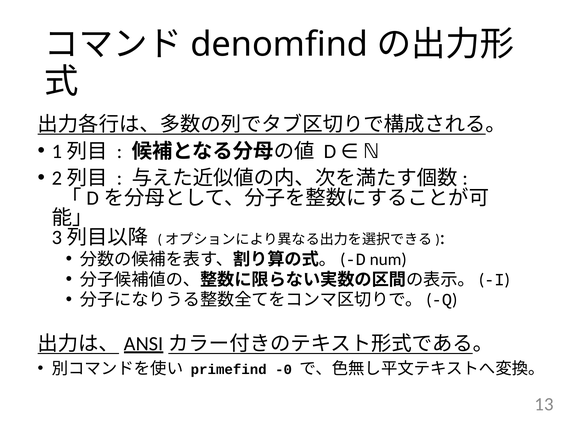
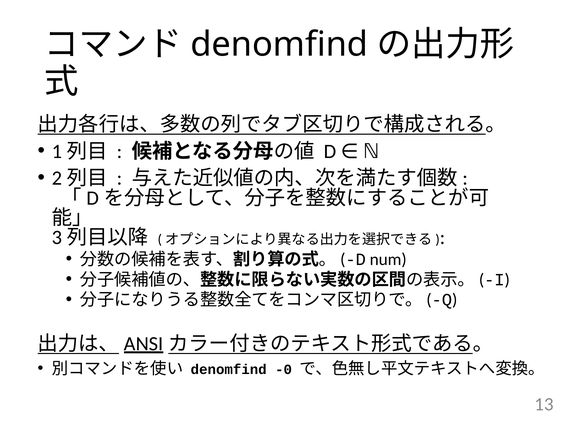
primefind: primefind -> denomfind (229, 369)
